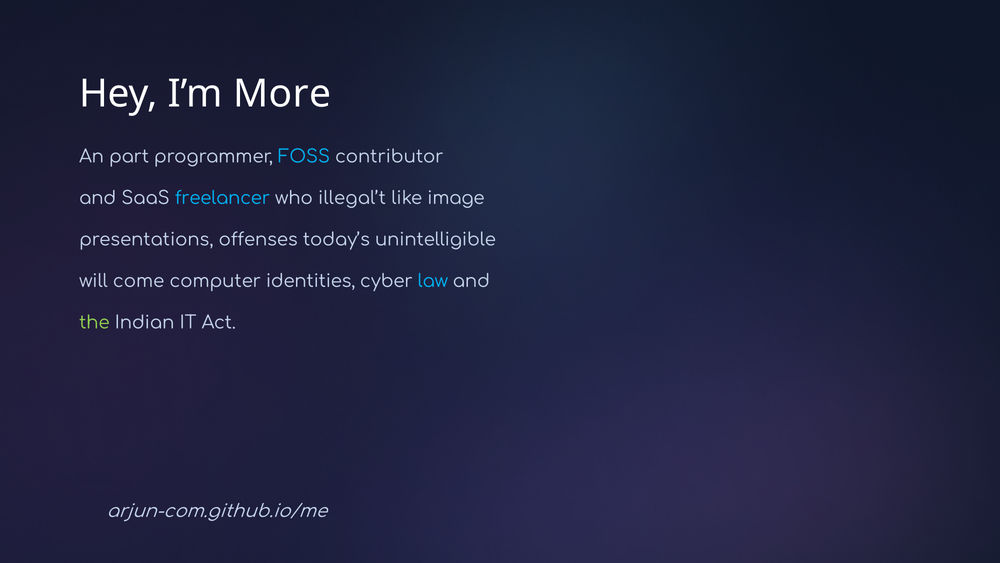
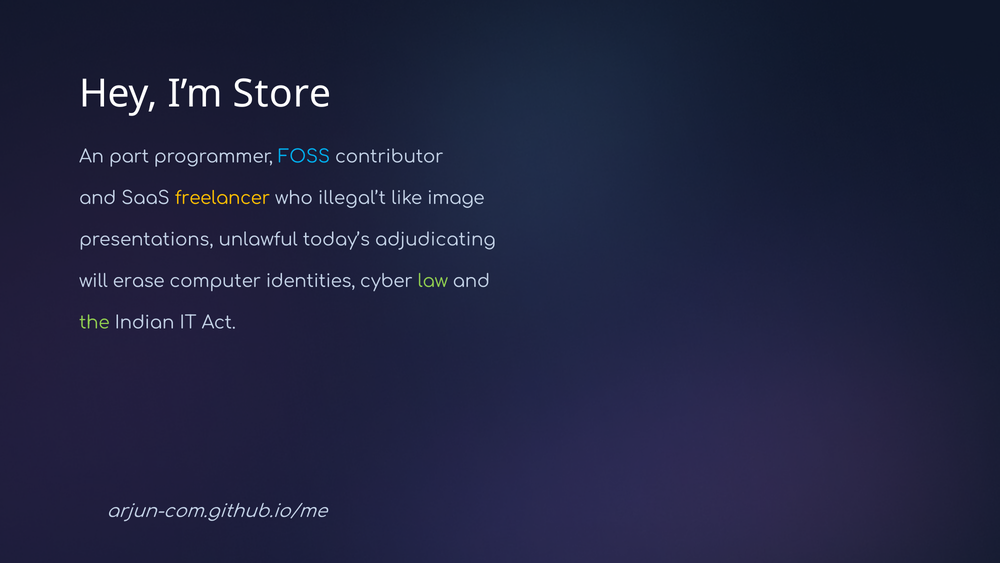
More: More -> Store (282, 94)
freelancer colour: light blue -> yellow (222, 198)
offenses: offenses -> unlawful (258, 240)
unintelligible: unintelligible -> adjudicating (435, 240)
come: come -> erase (139, 281)
law colour: light blue -> light green (433, 281)
